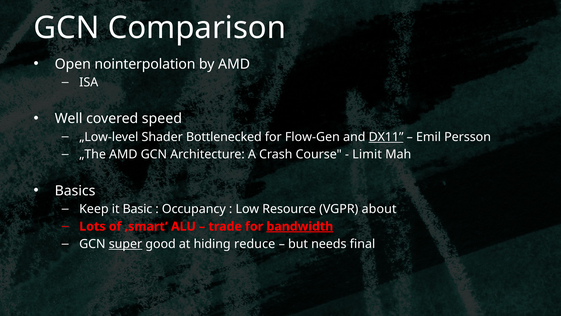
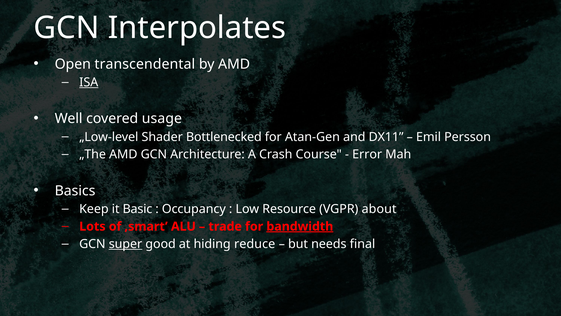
Comparison: Comparison -> Interpolates (197, 28)
nointerpolation: nointerpolation -> transcendental (145, 64)
ISA underline: none -> present (89, 82)
speed: speed -> usage (162, 118)
Flow-Gen: Flow-Gen -> Atan-Gen (312, 137)
DX11 underline: present -> none (386, 137)
Limit: Limit -> Error (367, 154)
